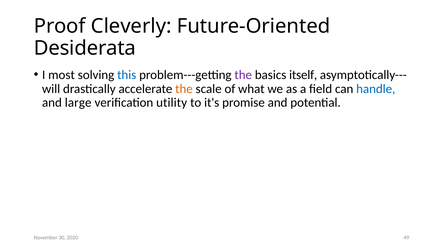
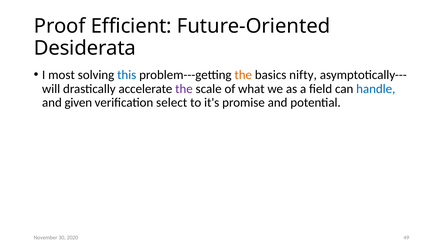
Cleverly: Cleverly -> Efficient (131, 26)
the colour: purple -> orange (243, 75)
itself: itself -> nifty (303, 75)
the colour: orange -> purple (184, 89)
large: large -> given (78, 103)
utility: utility -> select (172, 103)
